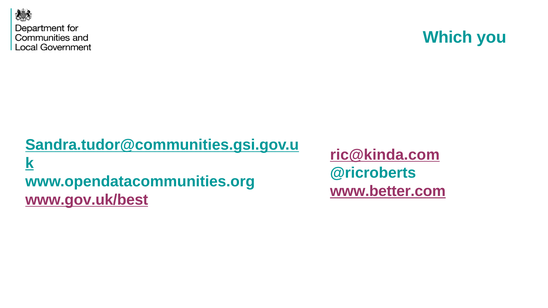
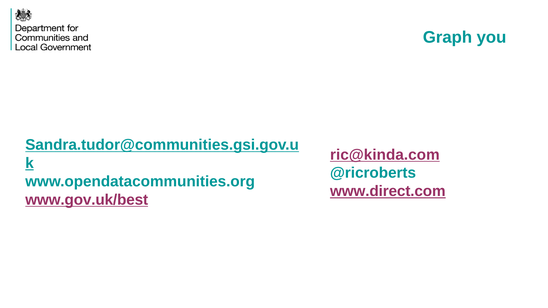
Which: Which -> Graph (447, 37)
www.better.com: www.better.com -> www.direct.com (388, 191)
